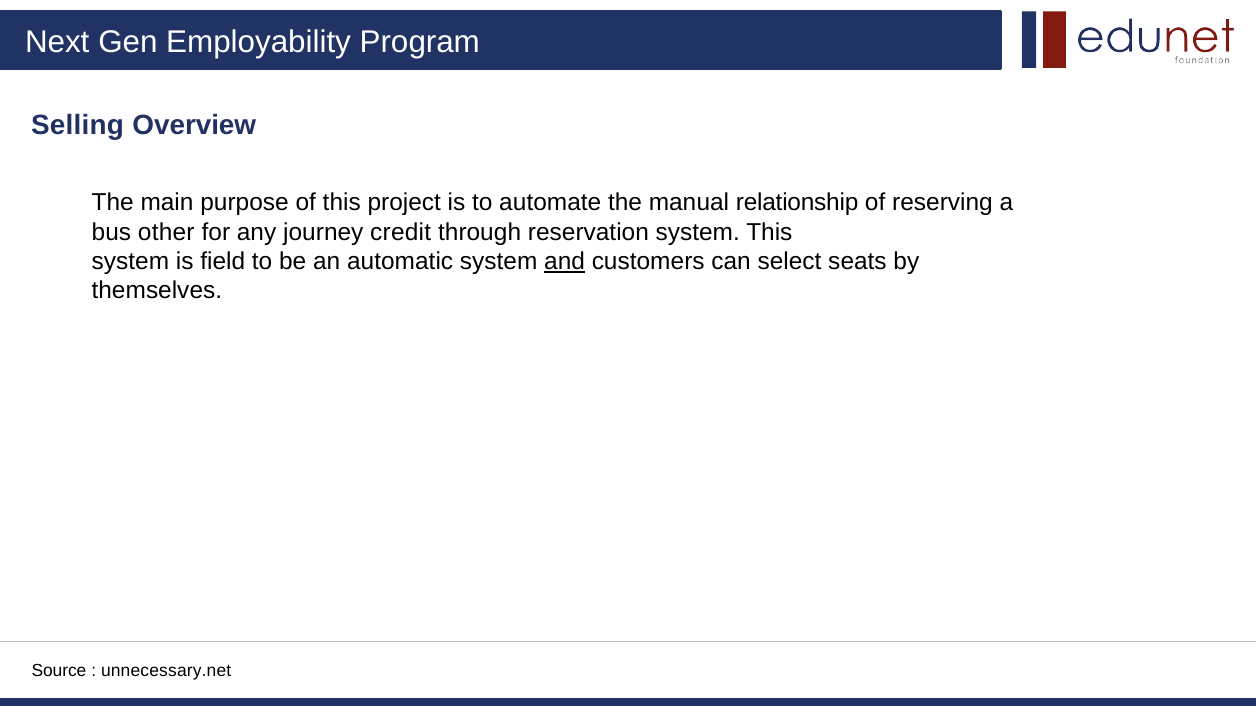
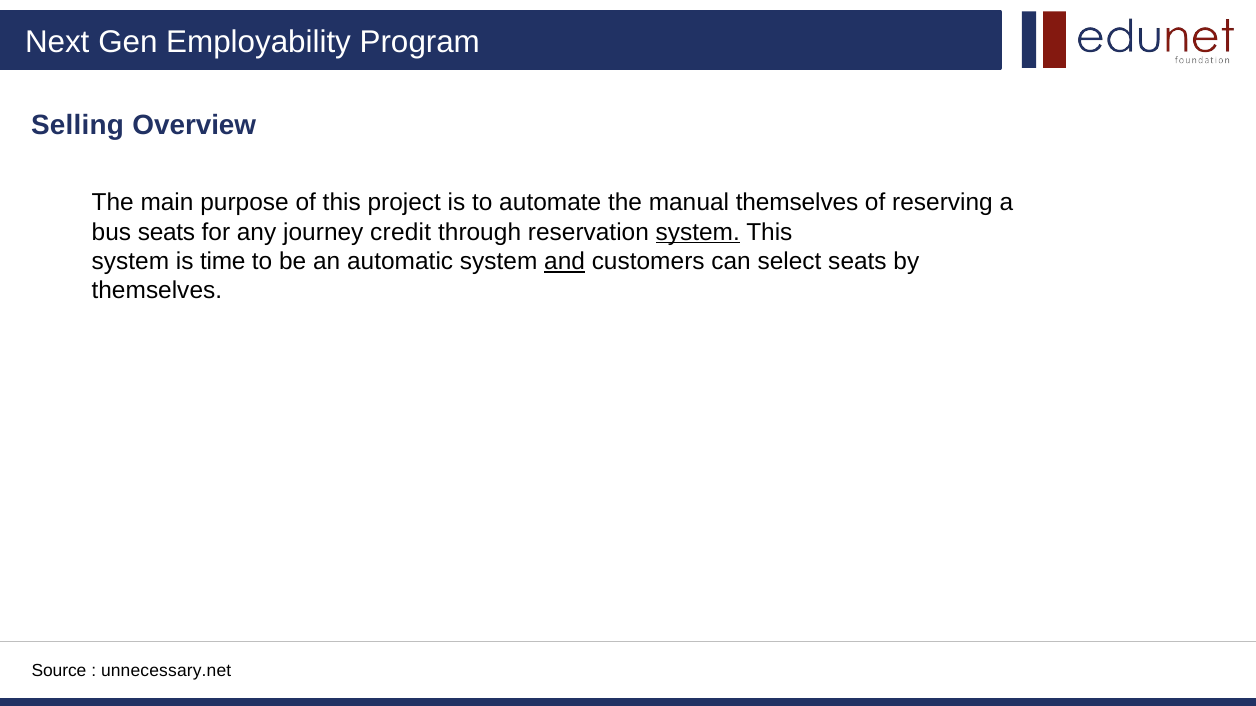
manual relationship: relationship -> themselves (797, 203)
bus other: other -> seats (166, 232)
system underline: none -> present (698, 232)
field: field -> time (223, 262)
